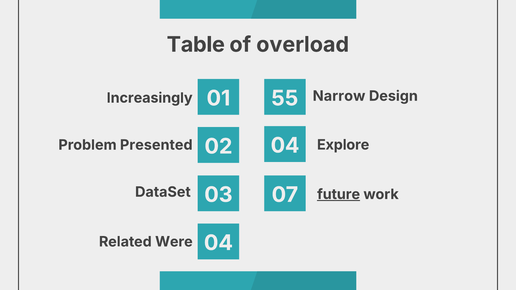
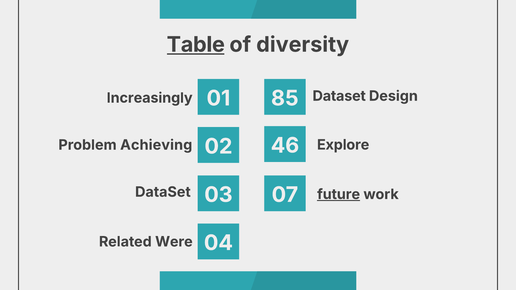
Table underline: none -> present (196, 45)
overload: overload -> diversity (303, 45)
55: 55 -> 85 (285, 98)
Narrow: Narrow -> Dataset (339, 96)
02 04: 04 -> 46 (285, 146)
Presented: Presented -> Achieving (156, 145)
